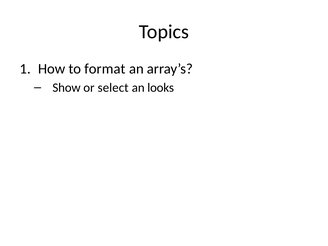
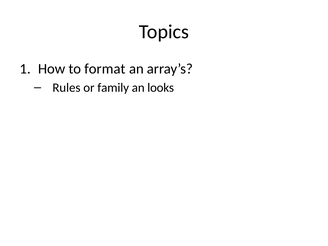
Show: Show -> Rules (66, 88)
select: select -> family (113, 88)
